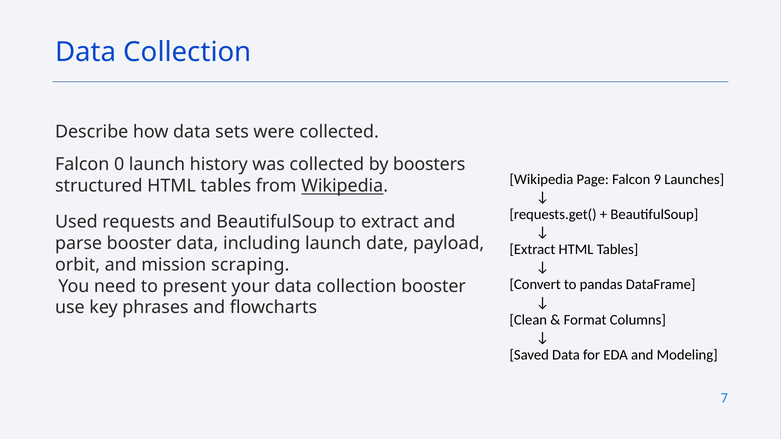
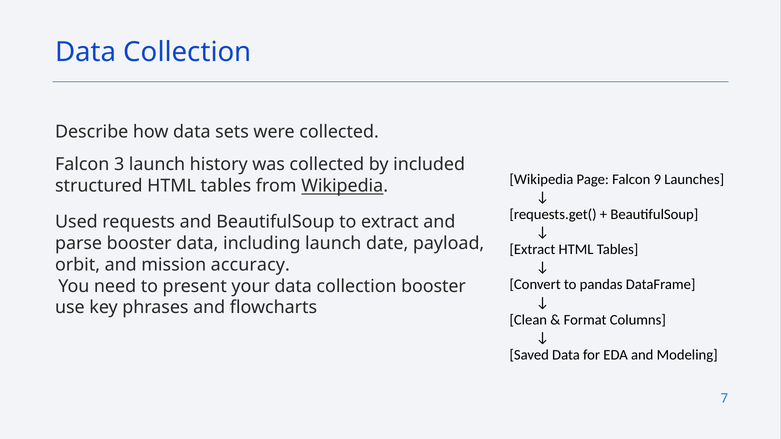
0: 0 -> 3 (119, 165)
boosters: boosters -> included (429, 165)
scraping: scraping -> accuracy (250, 265)
